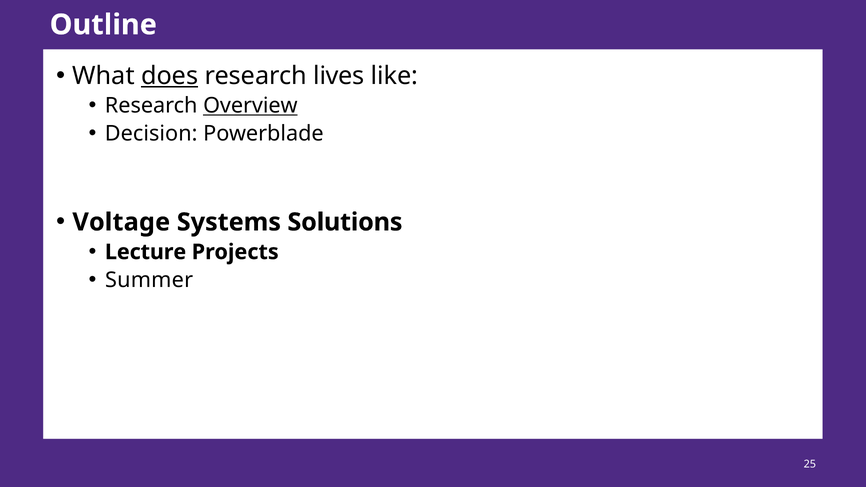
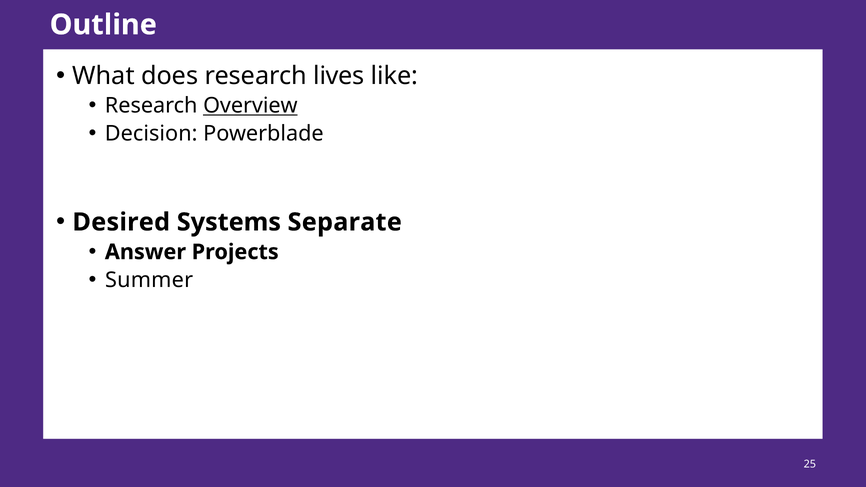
does underline: present -> none (170, 76)
Voltage: Voltage -> Desired (121, 222)
Solutions: Solutions -> Separate (345, 222)
Lecture: Lecture -> Answer (145, 252)
